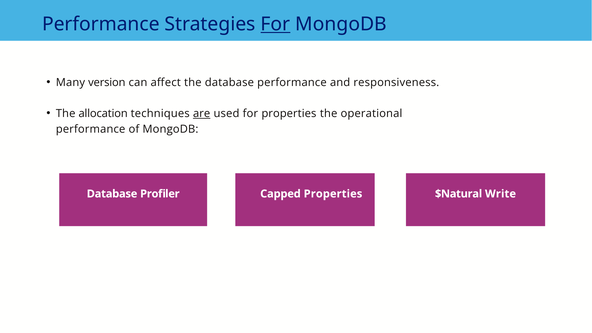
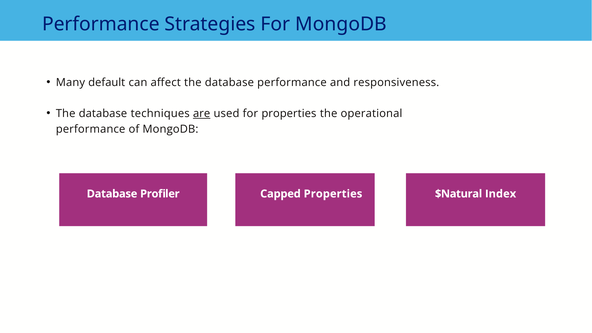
For underline: present -> none (275, 24)
version: version -> default (107, 82)
allocation: allocation -> database (103, 113)
Write: Write -> Index (500, 194)
